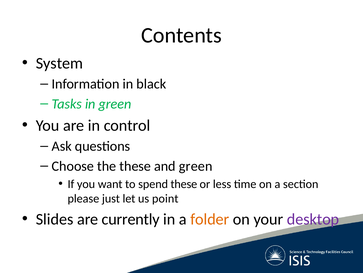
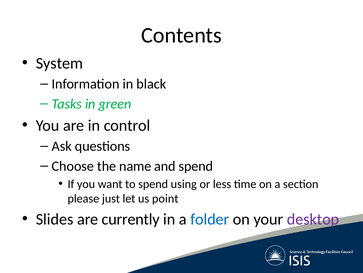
the these: these -> name (135, 166)
and green: green -> spend (196, 166)
spend these: these -> using (184, 184)
folder colour: orange -> blue (210, 219)
